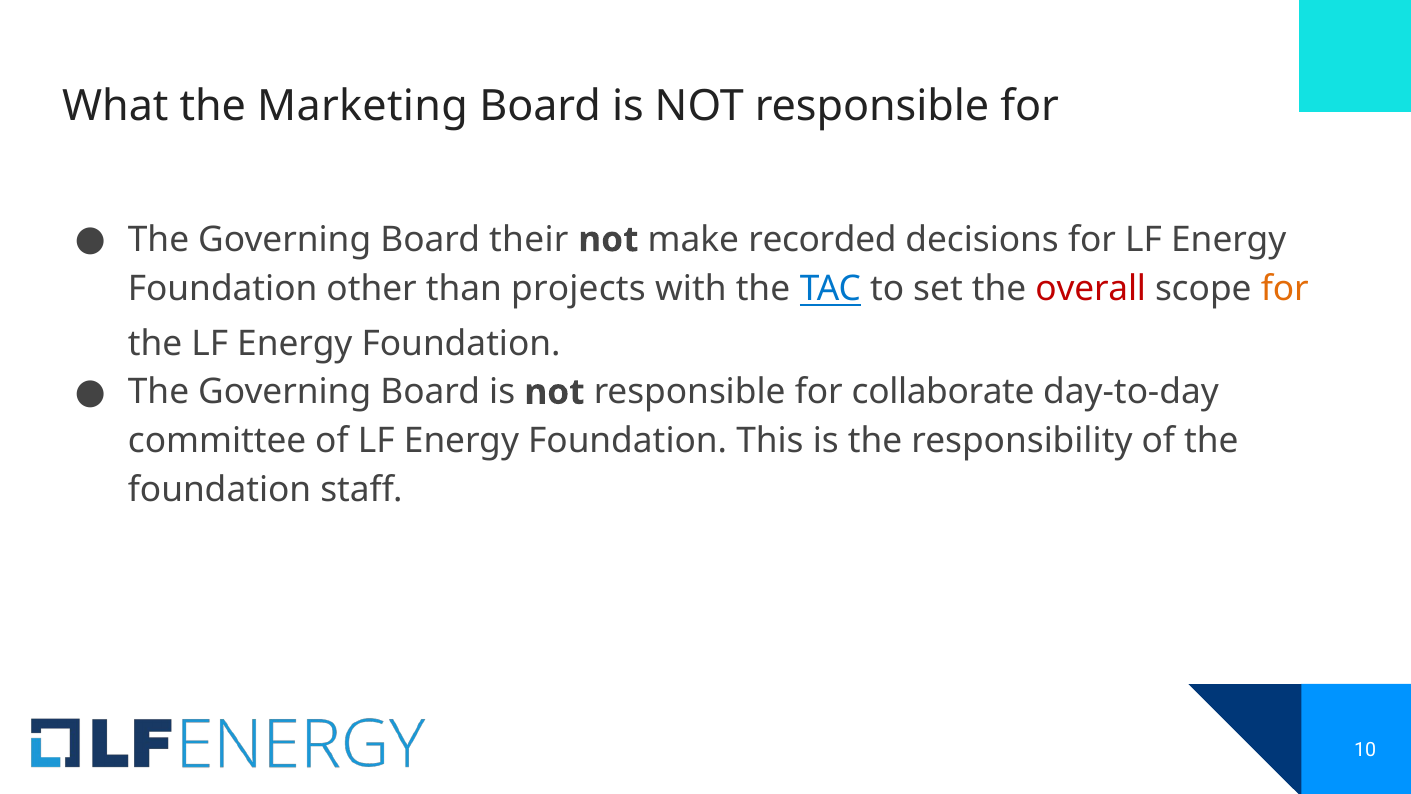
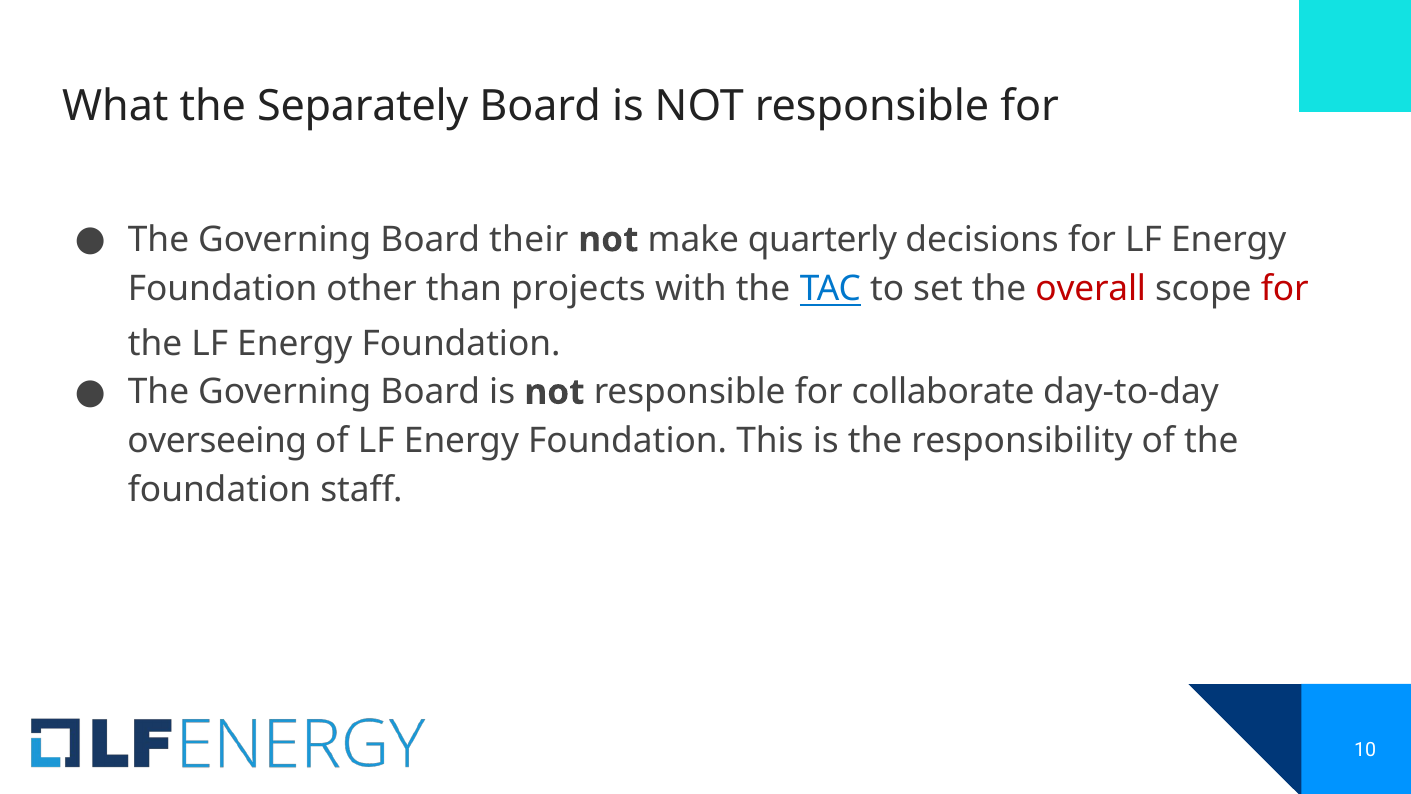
Marketing: Marketing -> Separately (363, 106)
recorded: recorded -> quarterly (822, 240)
for colour: orange -> red (1285, 289)
committee: committee -> overseeing (217, 441)
